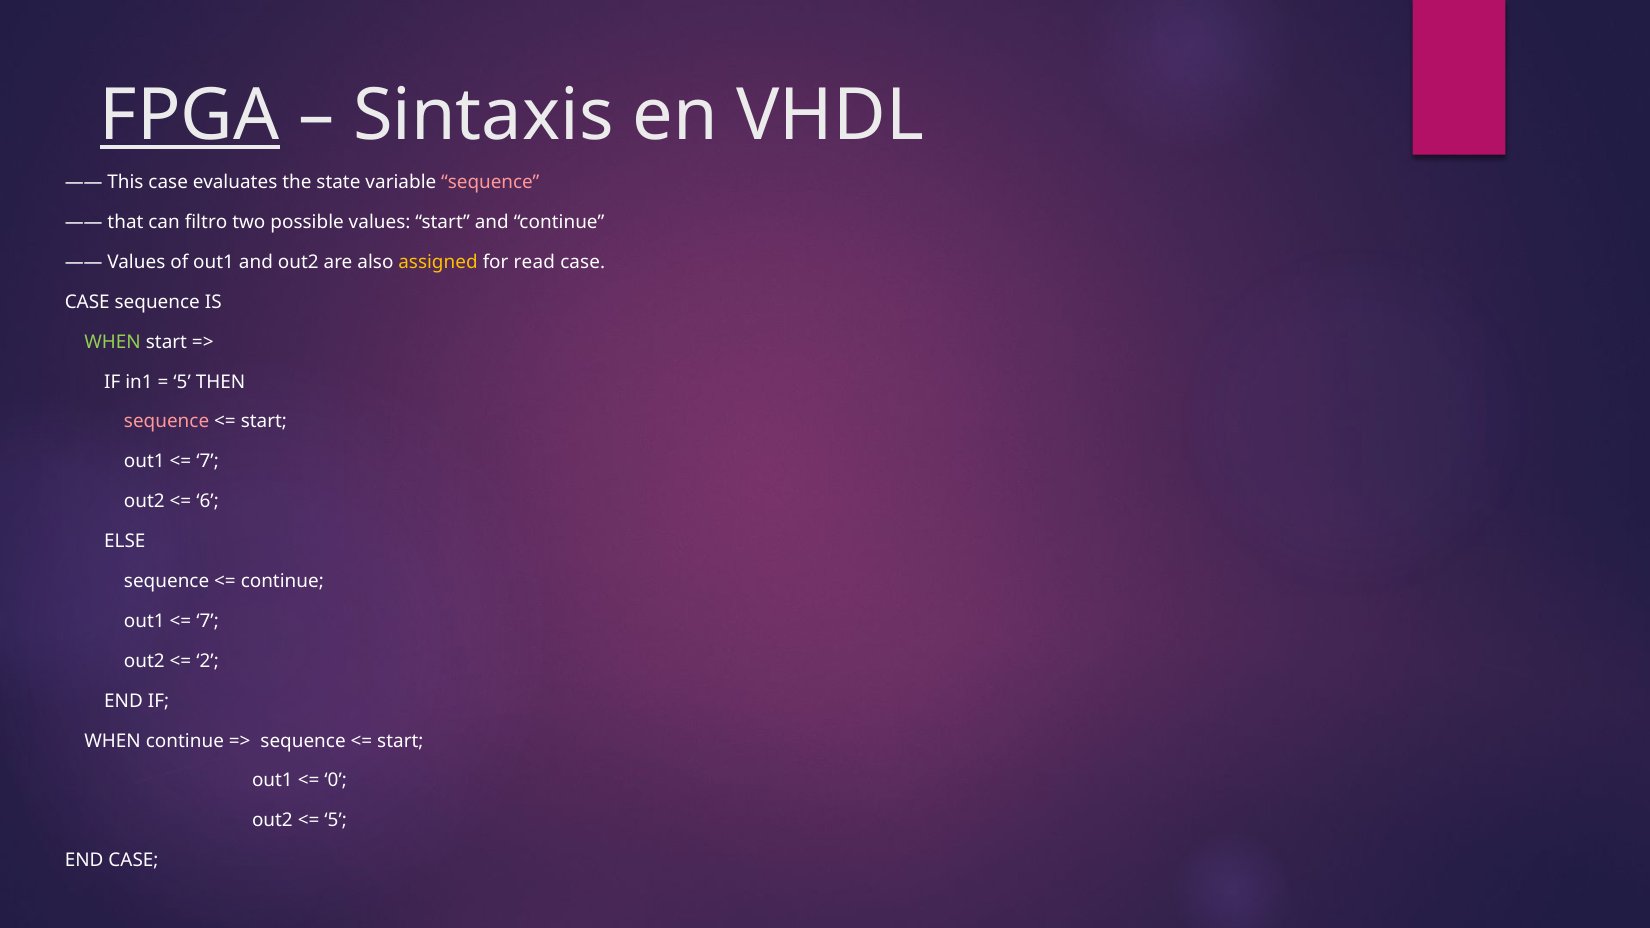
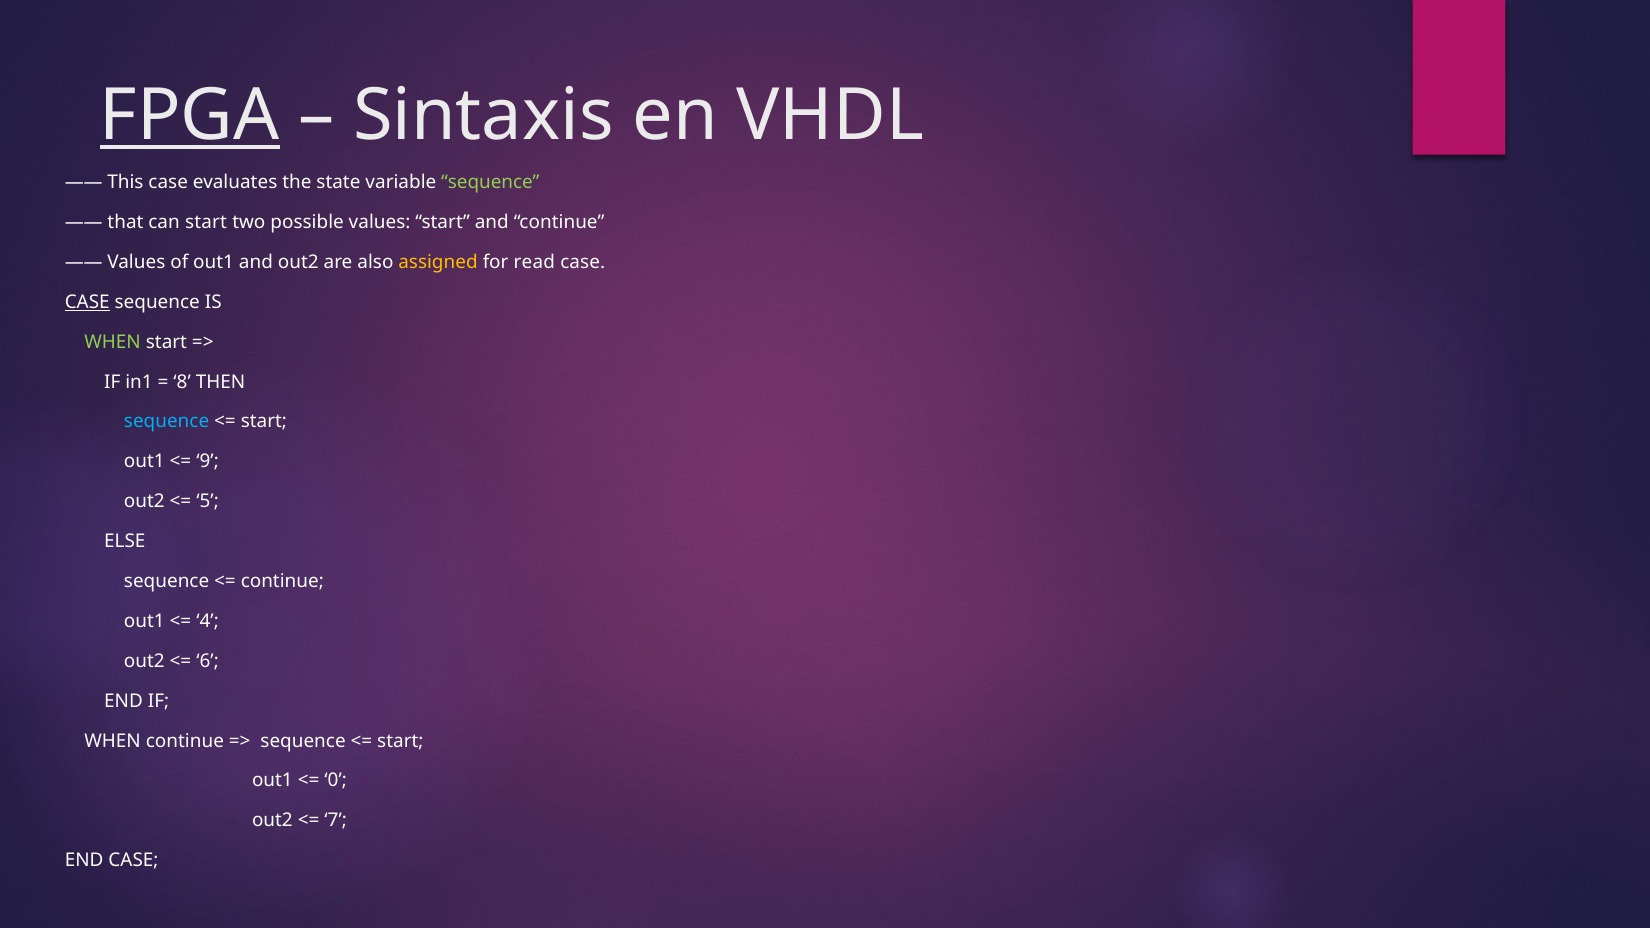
sequence colour: pink -> light green (490, 182)
can filtro: filtro -> start (206, 222)
CASE underline: none -> present (87, 302)
5: 5 -> 8 (182, 382)
sequence colour: pink -> light blue (167, 422)
7: 7 -> 9 (208, 462)
6: 6 -> 5 (208, 502)
7: 7 -> 4 (208, 621)
2: 2 -> 6 (208, 661)
5: 5 -> 7 (336, 821)
